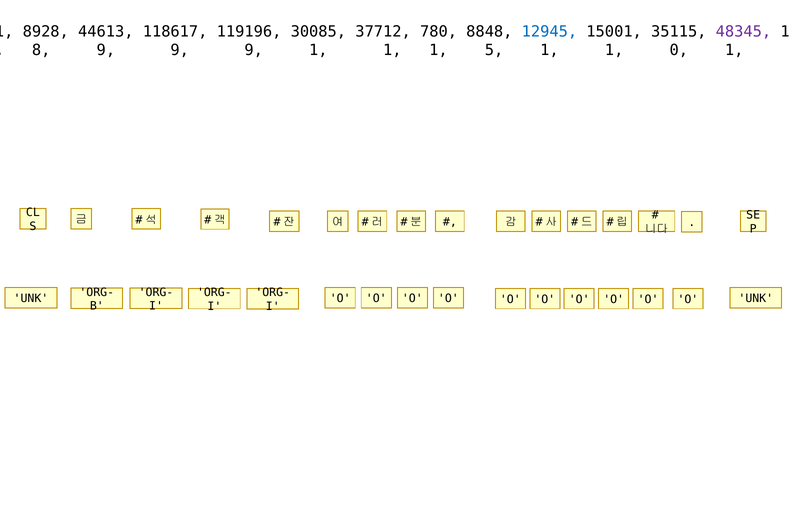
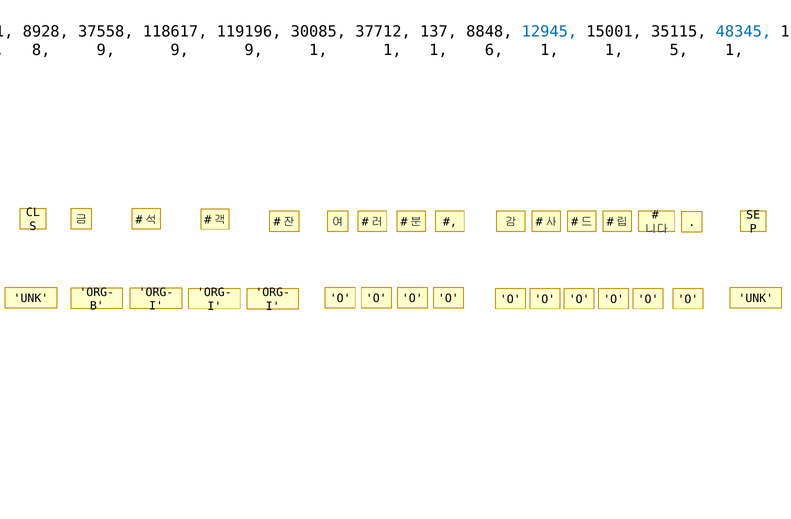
44613: 44613 -> 37558 (106, 32)
780: 780 -> 137 (439, 32)
48345 colour: purple -> blue (743, 32)
5: 5 -> 6 (494, 50)
0: 0 -> 5 (679, 50)
